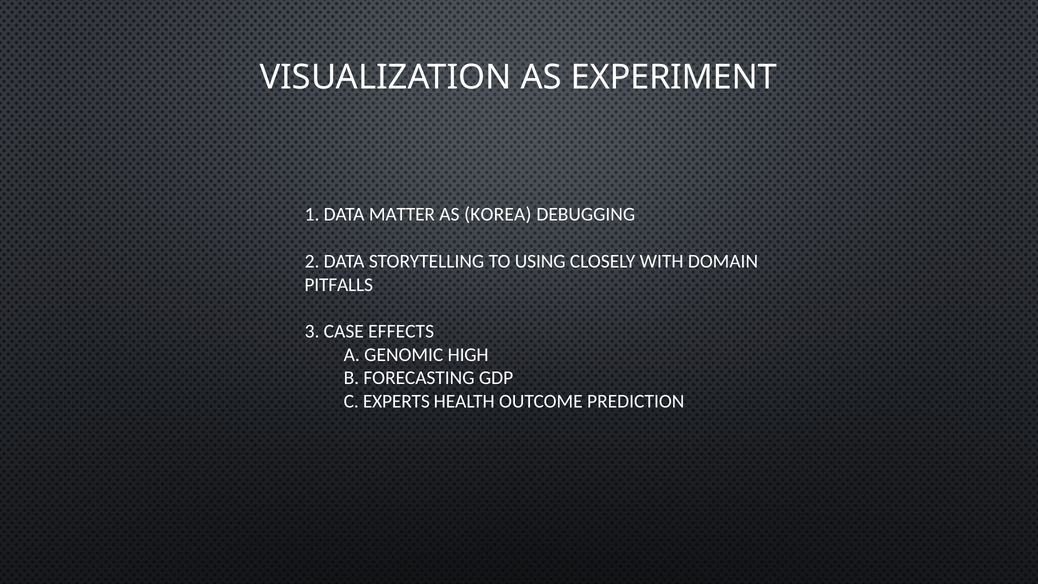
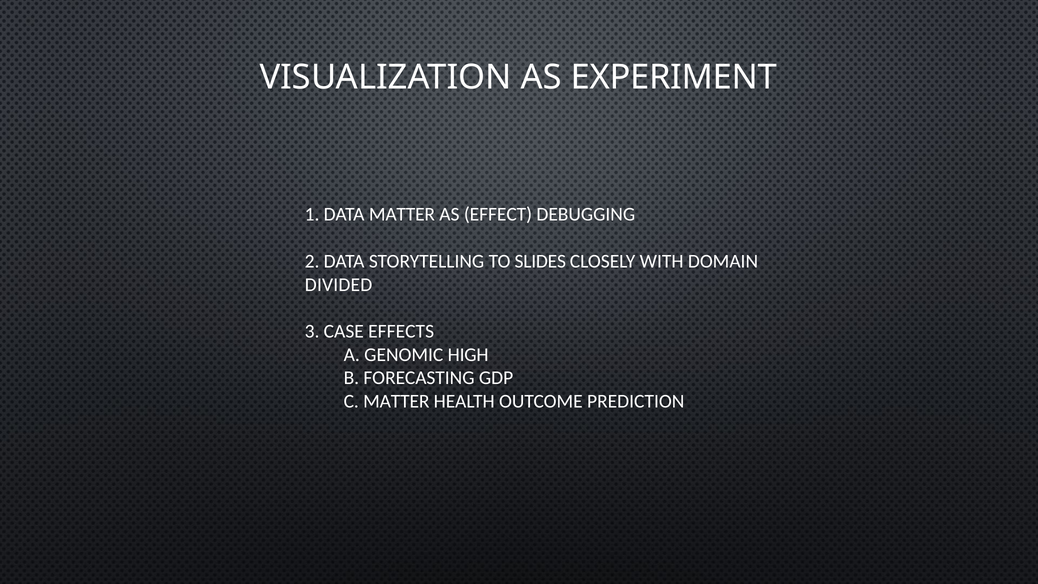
KOREA: KOREA -> EFFECT (498, 214)
USING: USING -> SLIDES (540, 261)
PITFALLS: PITFALLS -> DIVIDED (339, 285)
C EXPERTS: EXPERTS -> MATTER (396, 401)
